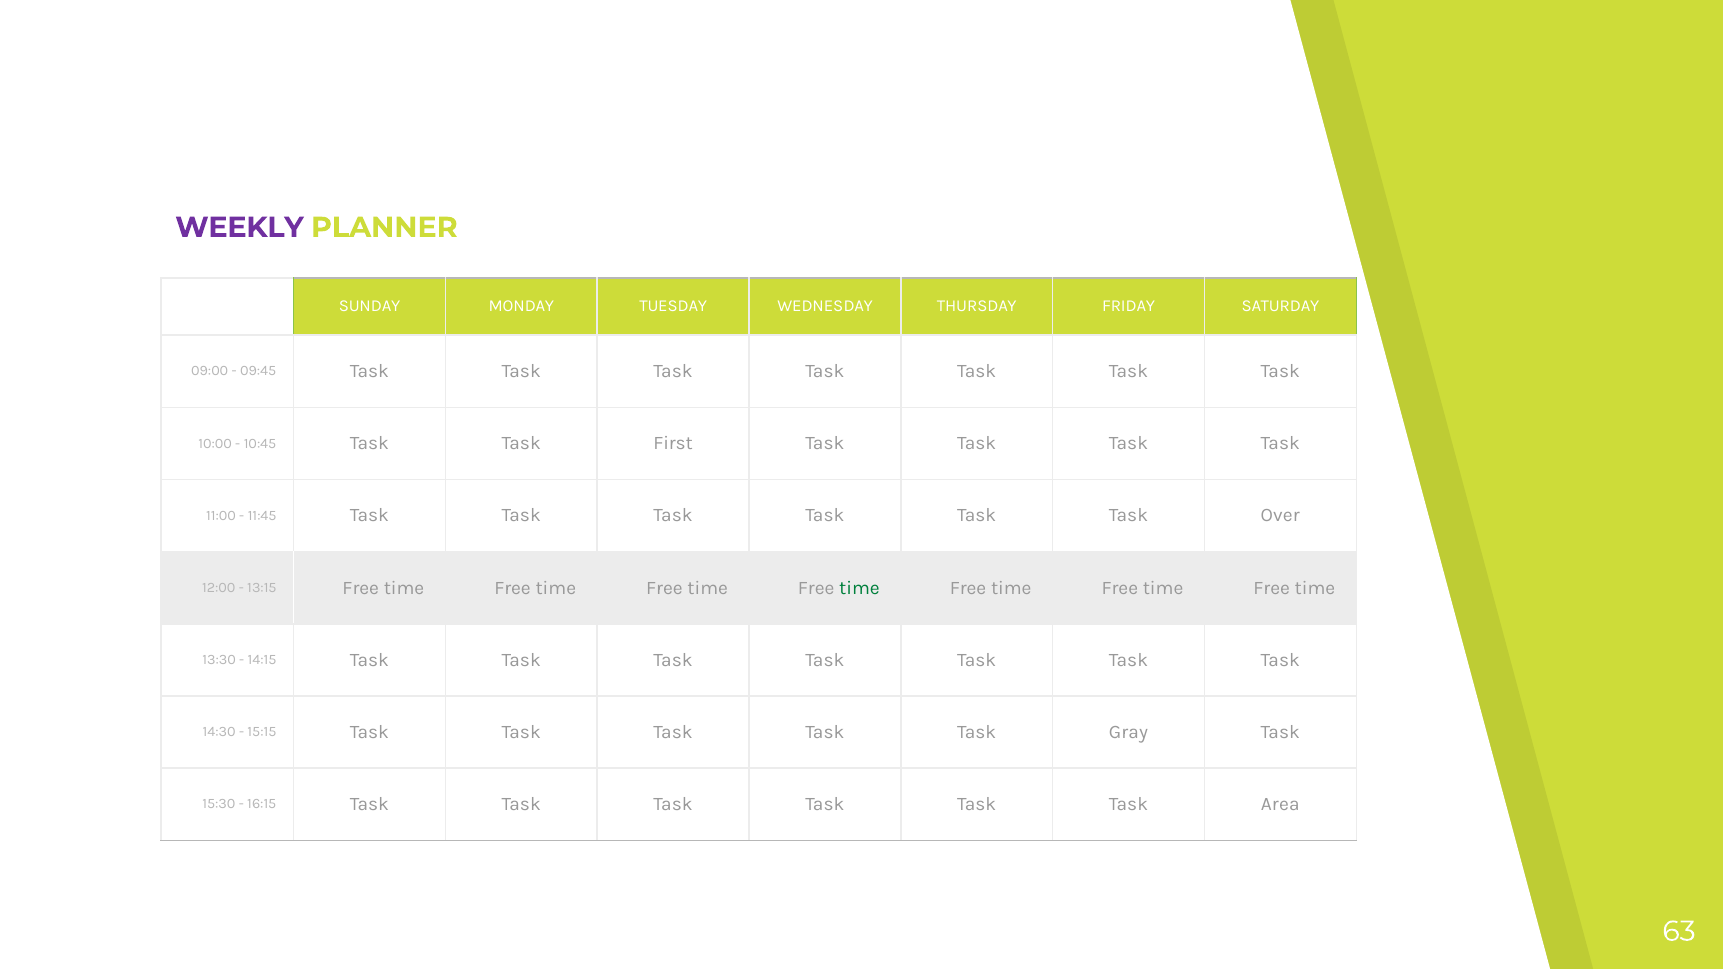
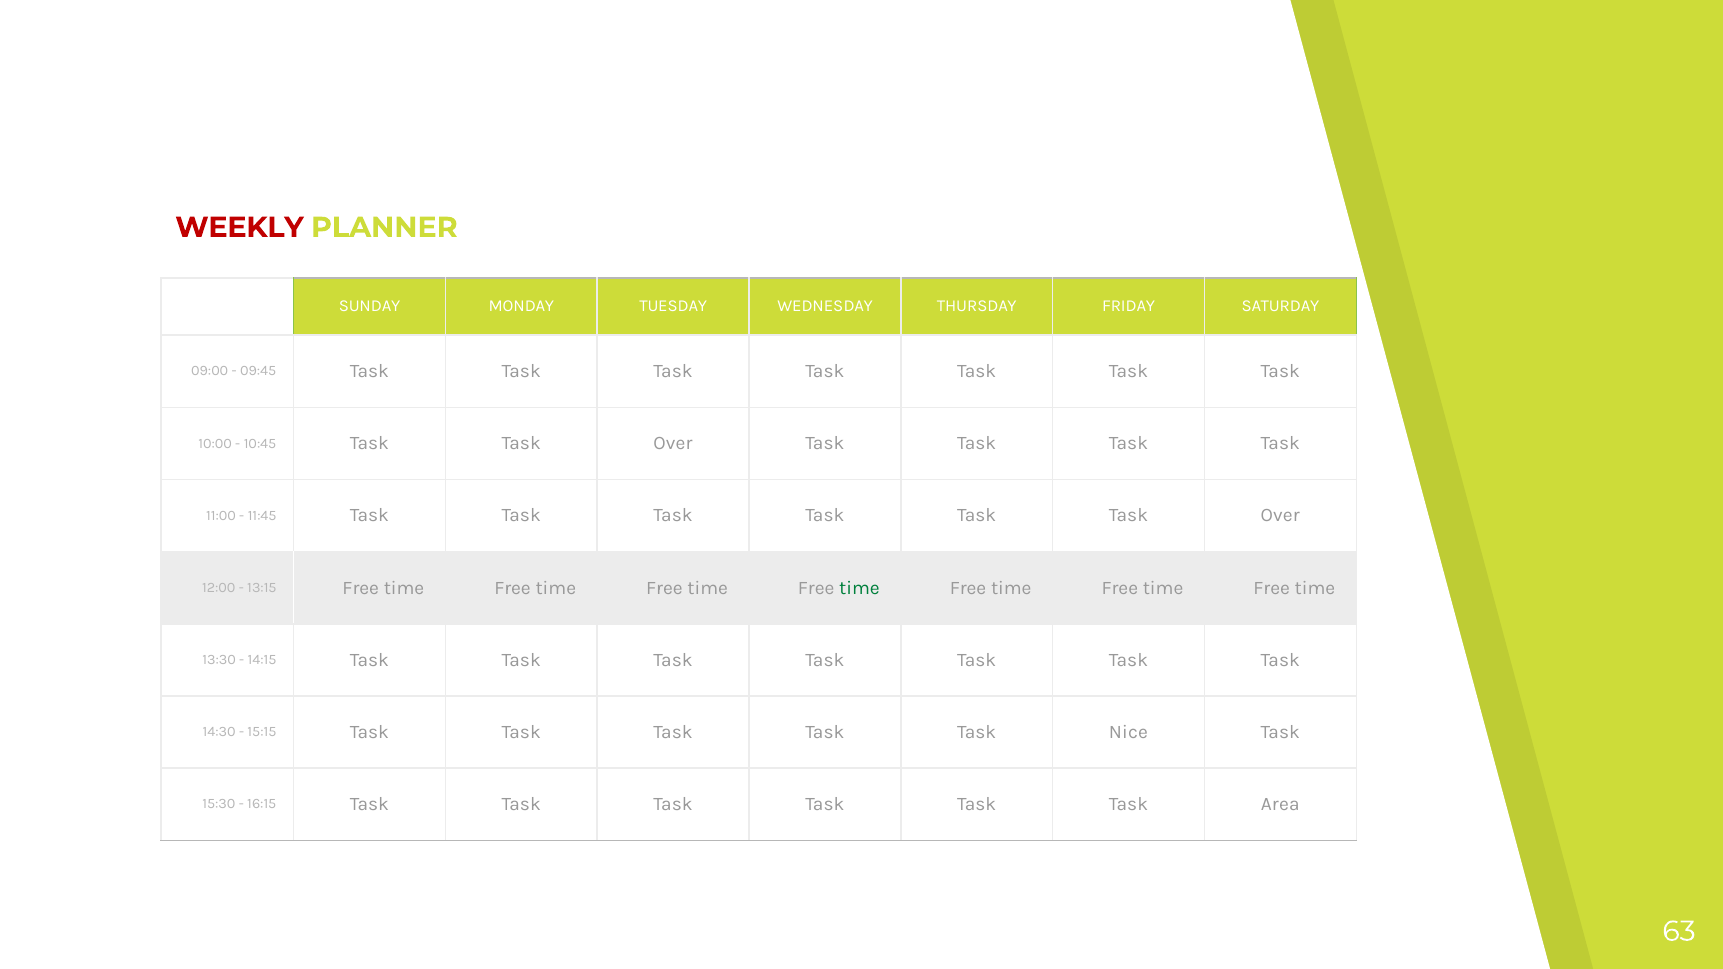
WEEKLY colour: purple -> red (239, 227)
10:45 Task Task First: First -> Over (673, 443)
Gray: Gray -> Nice (1128, 732)
